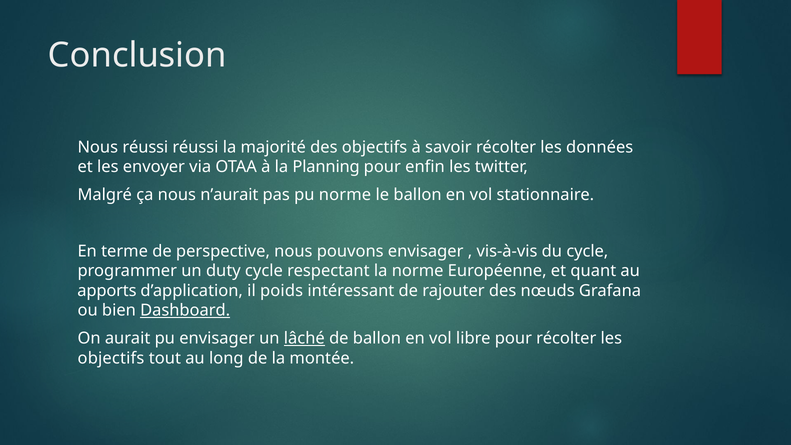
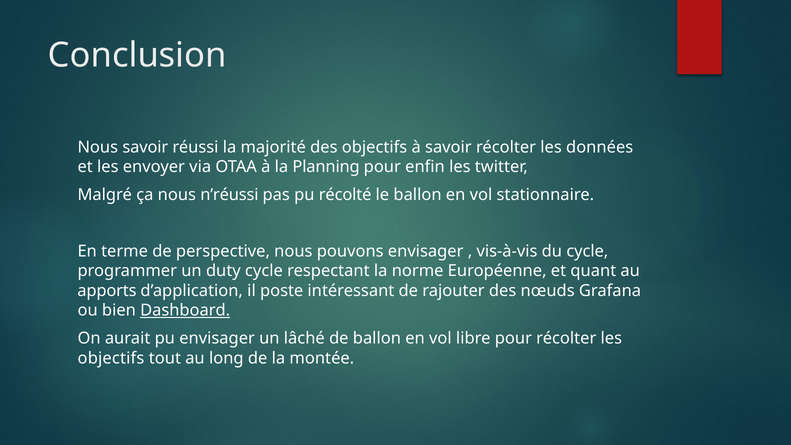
Nous réussi: réussi -> savoir (145, 147)
n’aurait: n’aurait -> n’réussi (229, 195)
pu norme: norme -> récolté (345, 195)
poids: poids -> poste (282, 291)
lâché underline: present -> none (304, 338)
